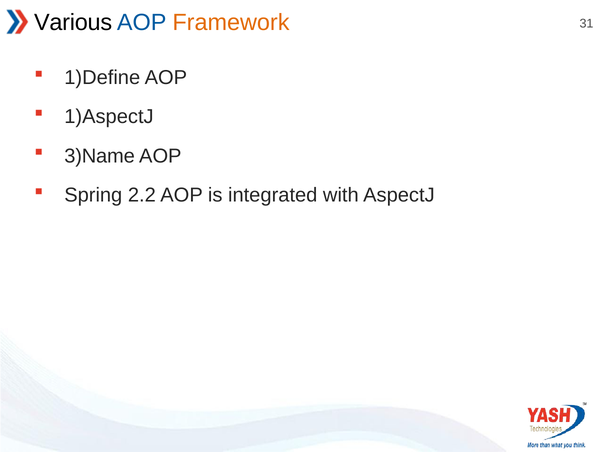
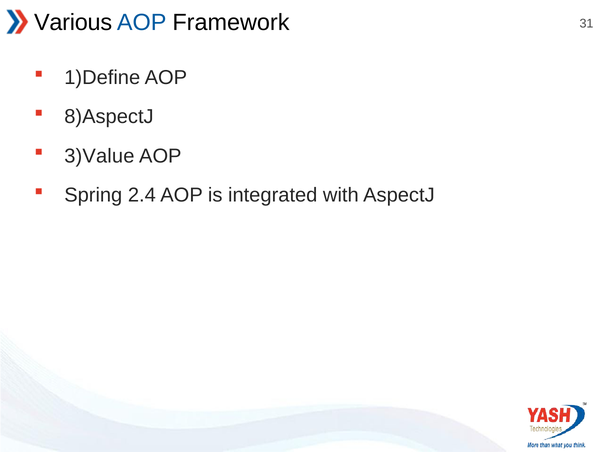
Framework colour: orange -> black (231, 22)
1)AspectJ: 1)AspectJ -> 8)AspectJ (109, 117)
3)Name: 3)Name -> 3)Value (99, 156)
2.2: 2.2 -> 2.4 (142, 195)
